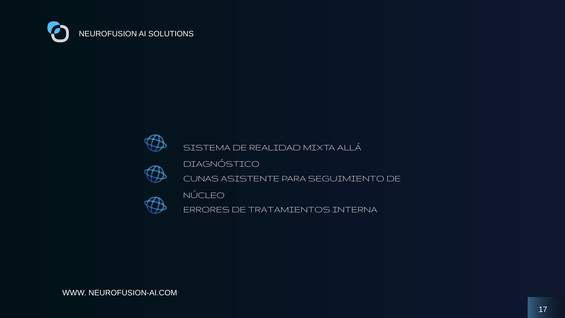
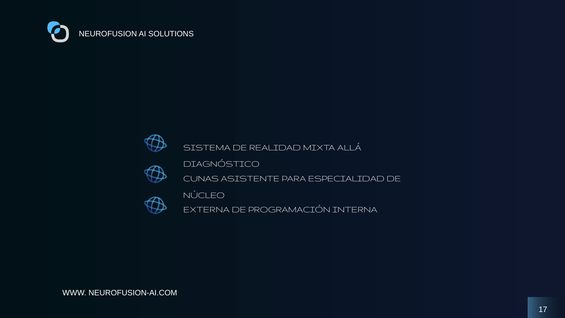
SEGUIMIENTO: SEGUIMIENTO -> ESPECIALIDAD (346, 178)
ERRORES: ERRORES -> EXTERNA (206, 209)
TRATAMIENTOS: TRATAMIENTOS -> PROGRAMACIÓN (289, 209)
